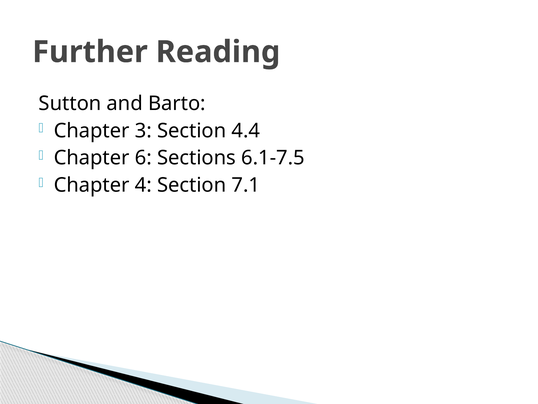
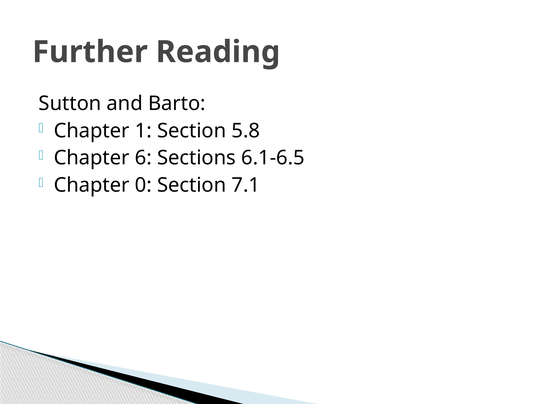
3: 3 -> 1 (143, 131)
4.4: 4.4 -> 5.8 (246, 131)
6.1-7.5: 6.1-7.5 -> 6.1-6.5 (273, 158)
4: 4 -> 0 (143, 185)
